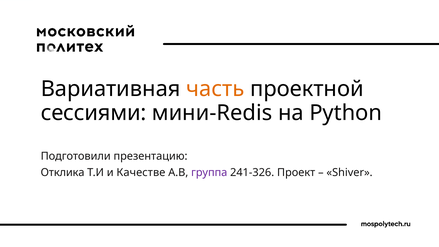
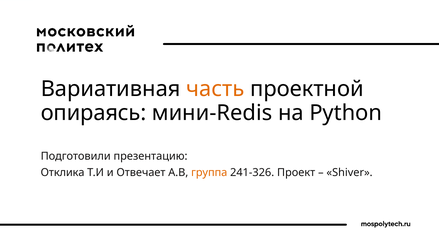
сессиями: сессиями -> опираясь (94, 113)
Качестве: Качестве -> Отвечает (141, 173)
группа colour: purple -> orange (209, 173)
